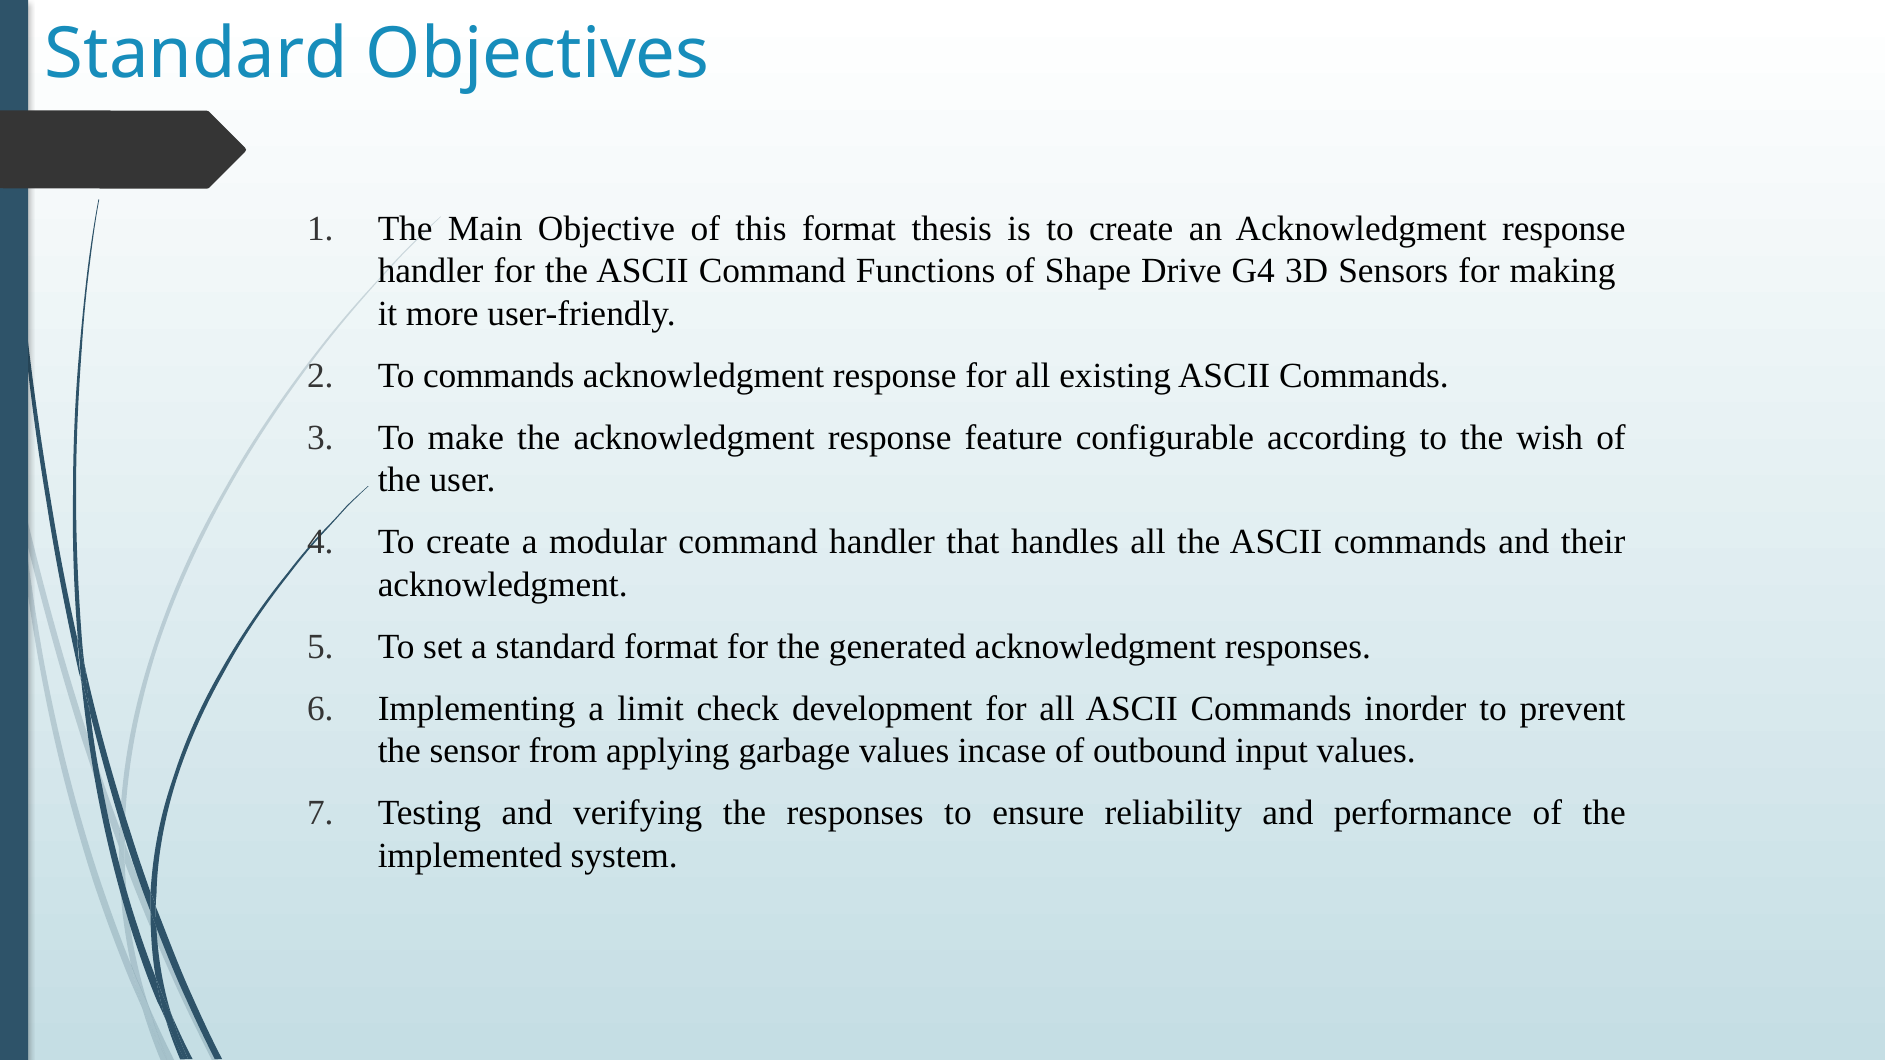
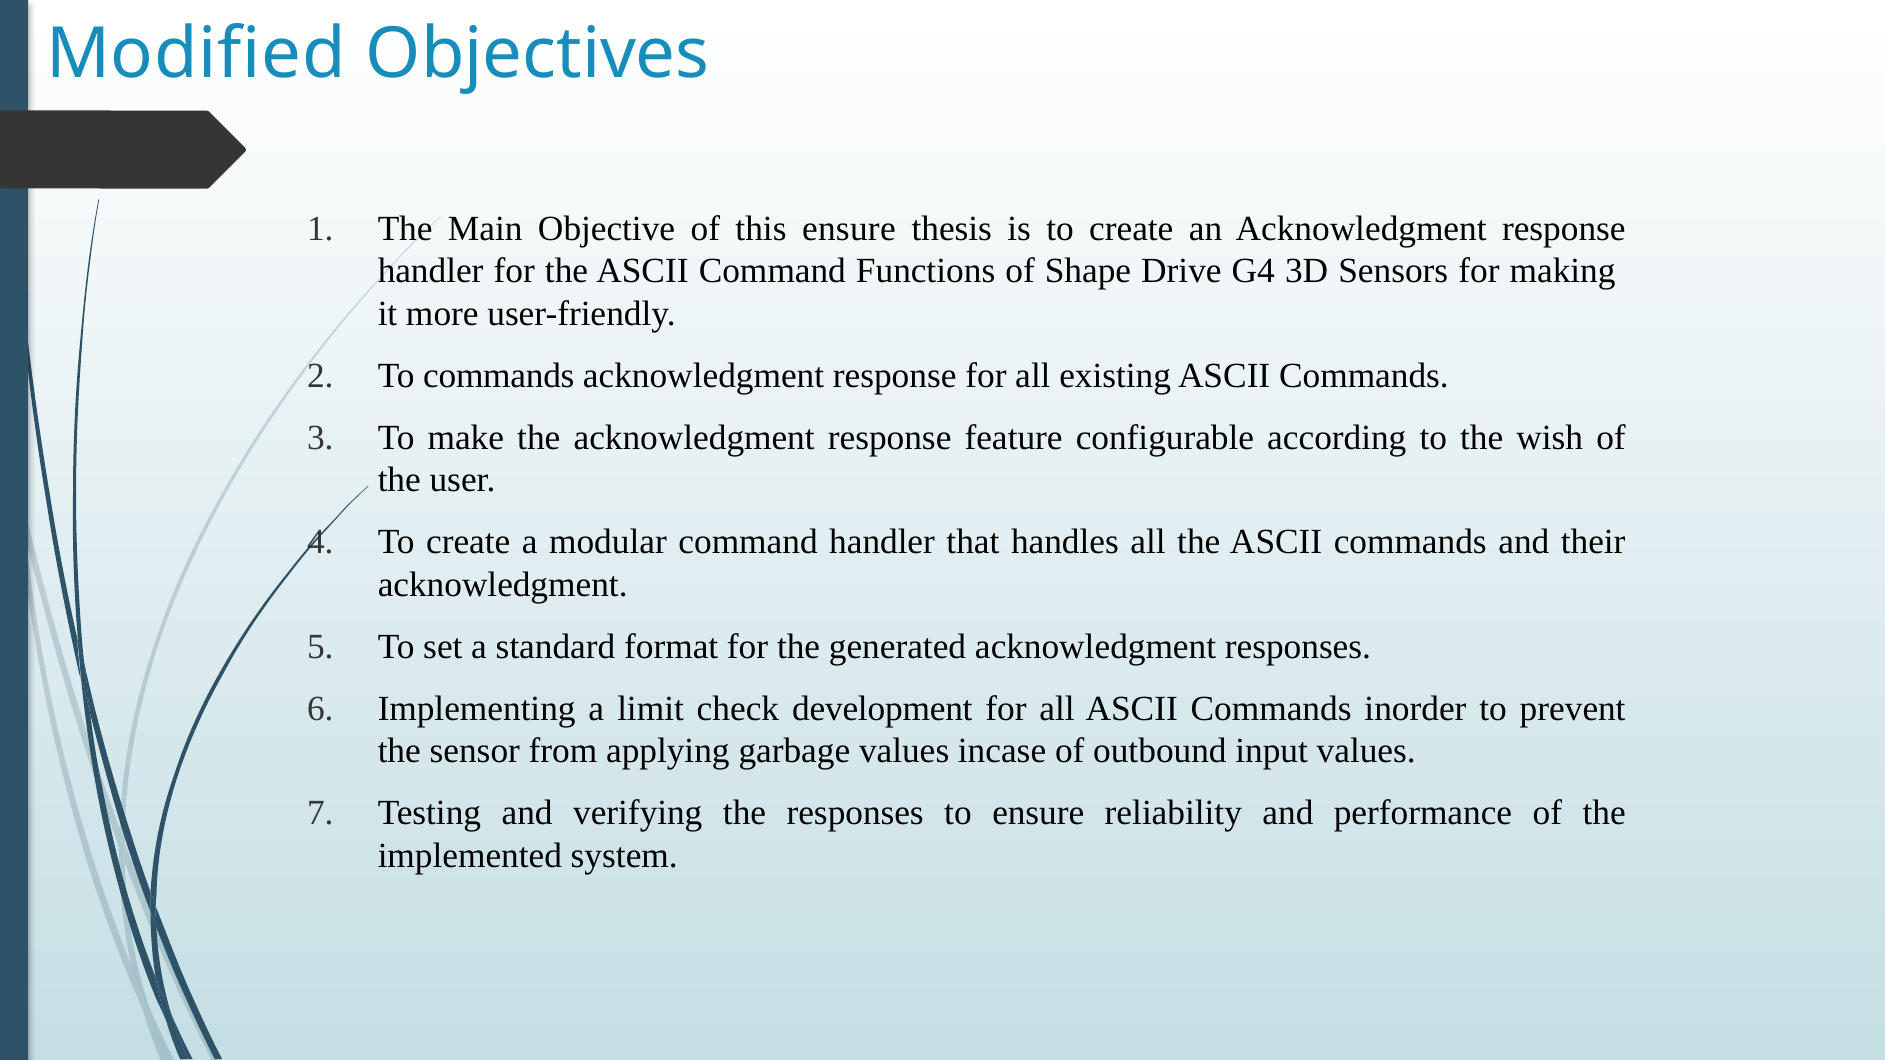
Standard: Standard -> Modified (196, 54)
this format: format -> ensure (849, 229)
